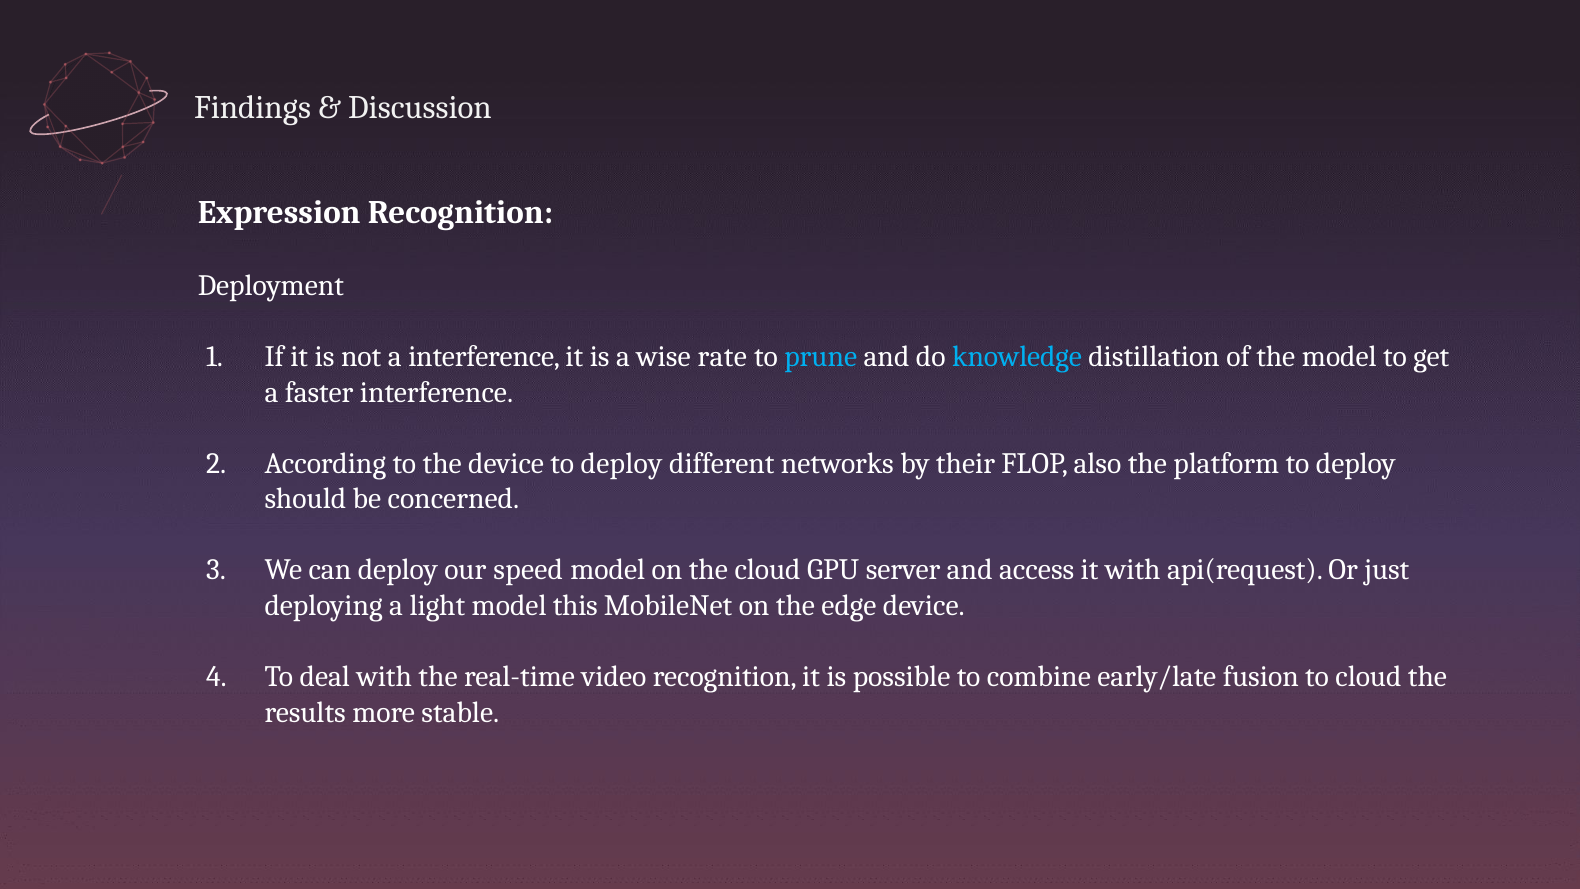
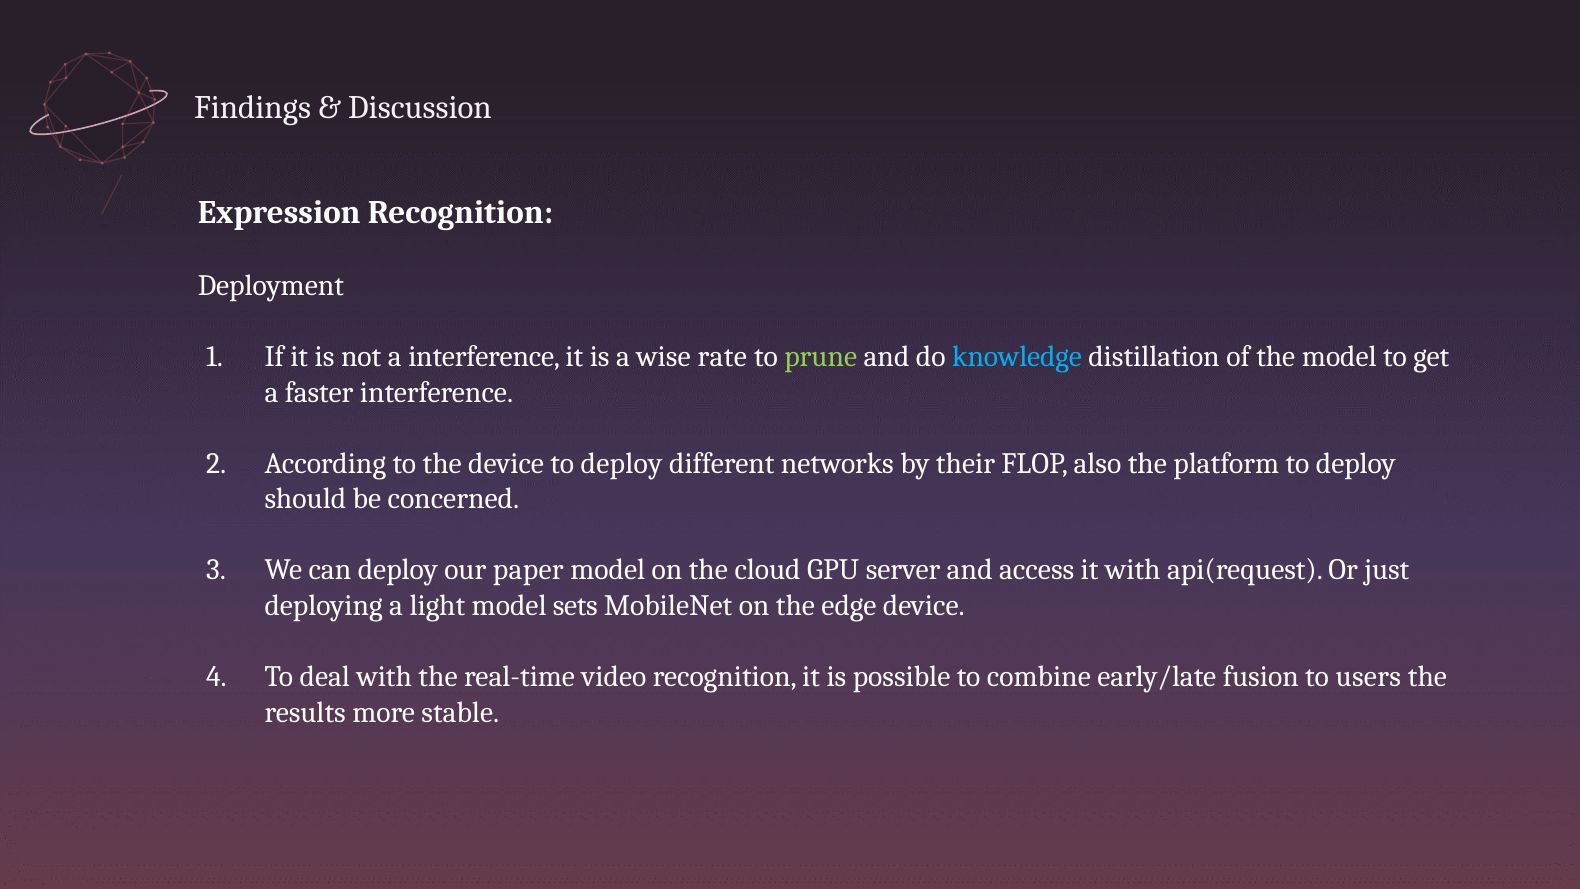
prune colour: light blue -> light green (821, 357)
speed: speed -> paper (528, 570)
this: this -> sets (575, 606)
to cloud: cloud -> users (1368, 677)
